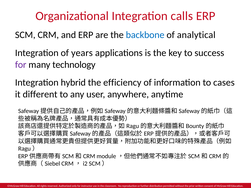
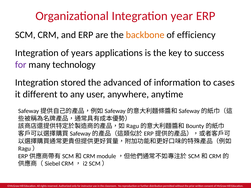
calls: calls -> year (182, 16)
backbone colour: blue -> orange (145, 35)
analytical: analytical -> efficiency (196, 35)
hybrid: hybrid -> stored (73, 83)
efficiency: efficiency -> advanced (122, 83)
